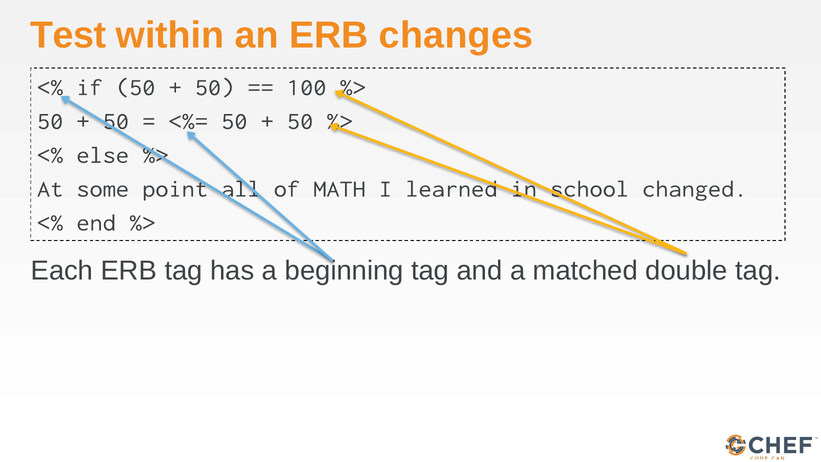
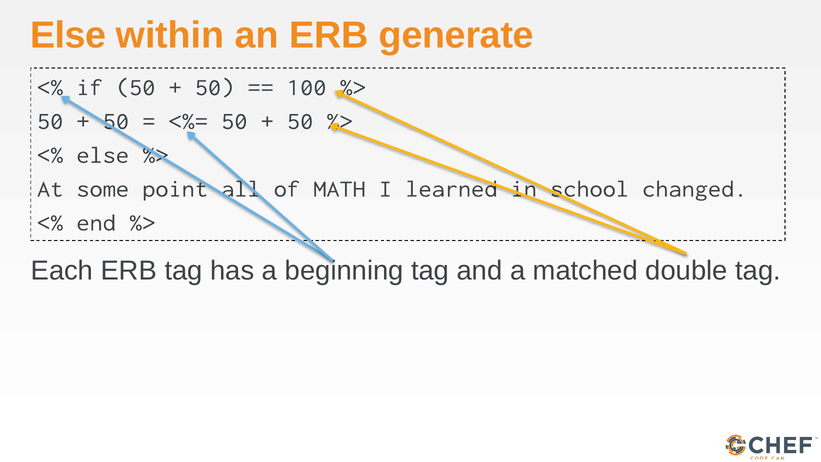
Test: Test -> Else (68, 35)
changes: changes -> generate (456, 35)
